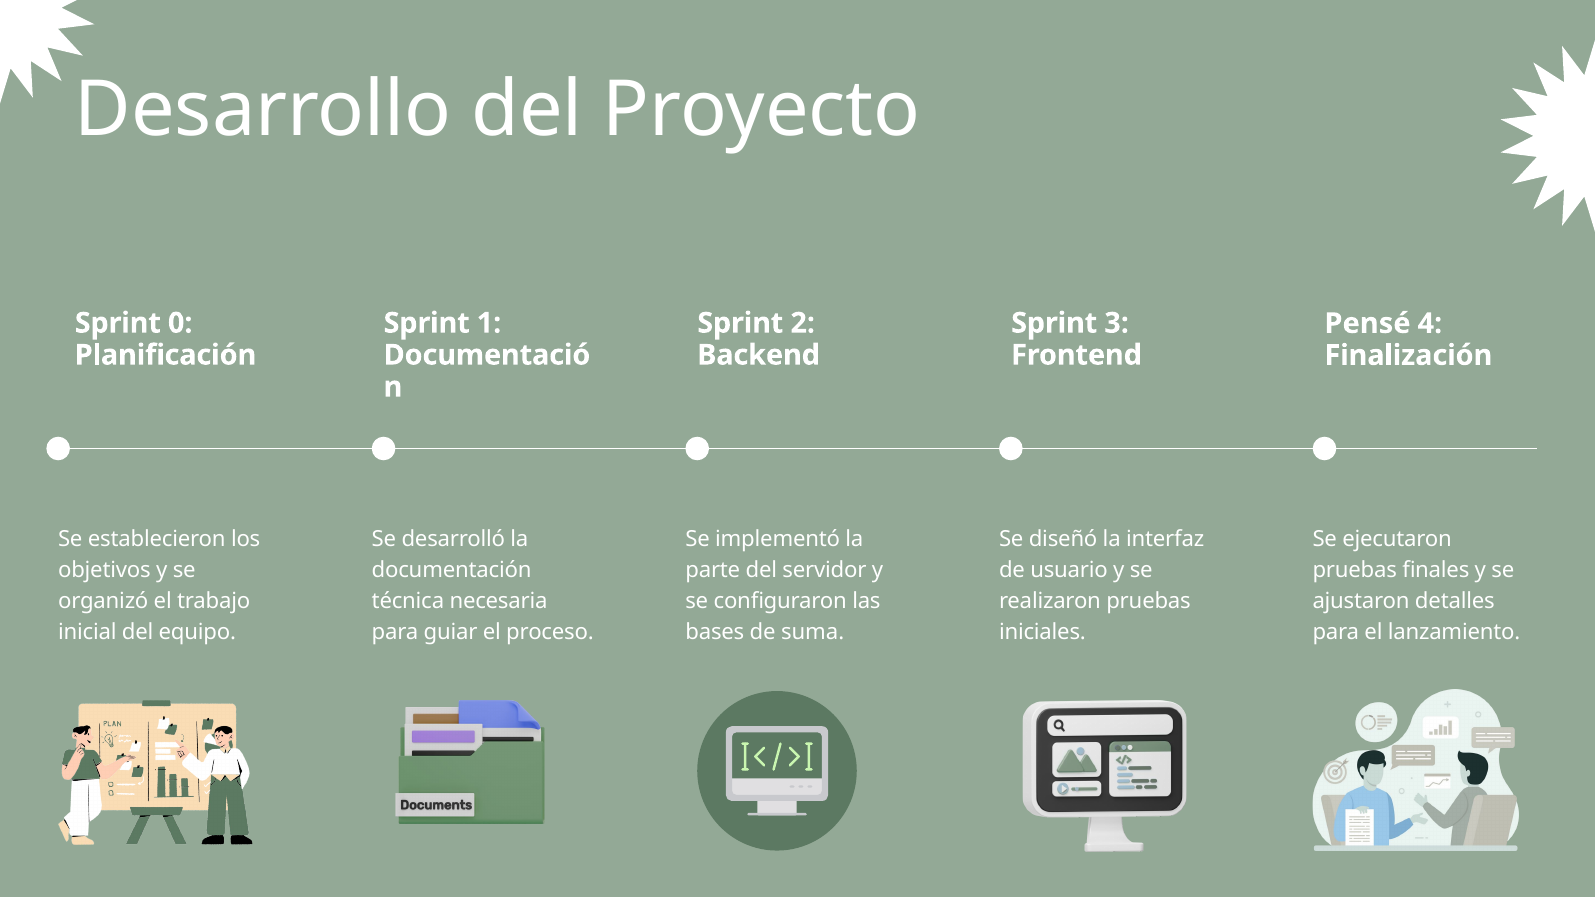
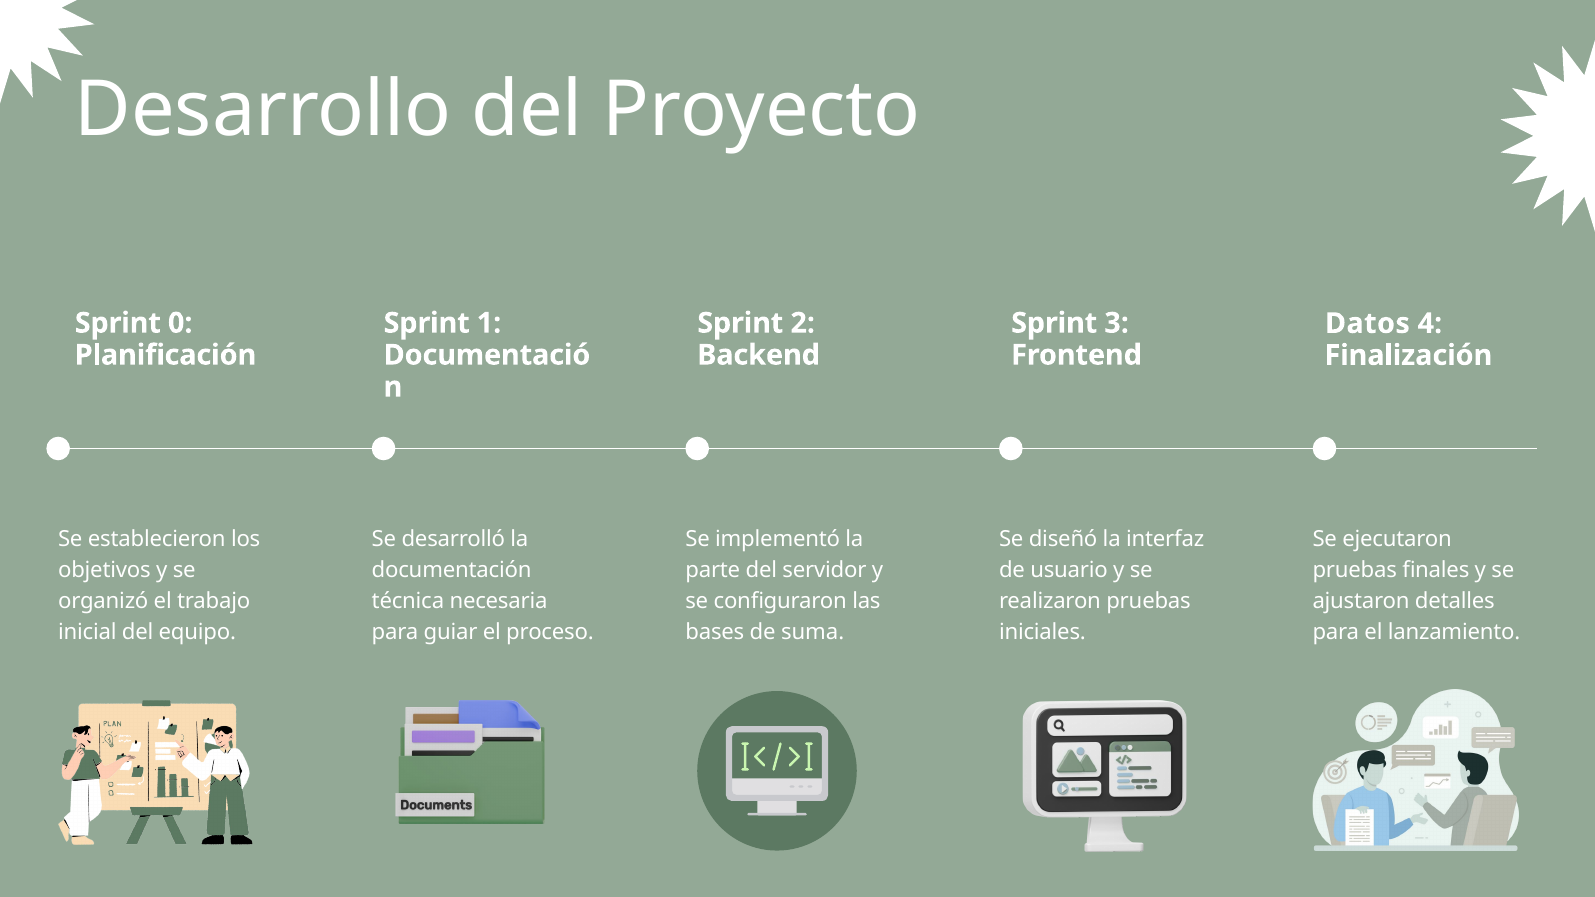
Pensé: Pensé -> Datos (1367, 323)
